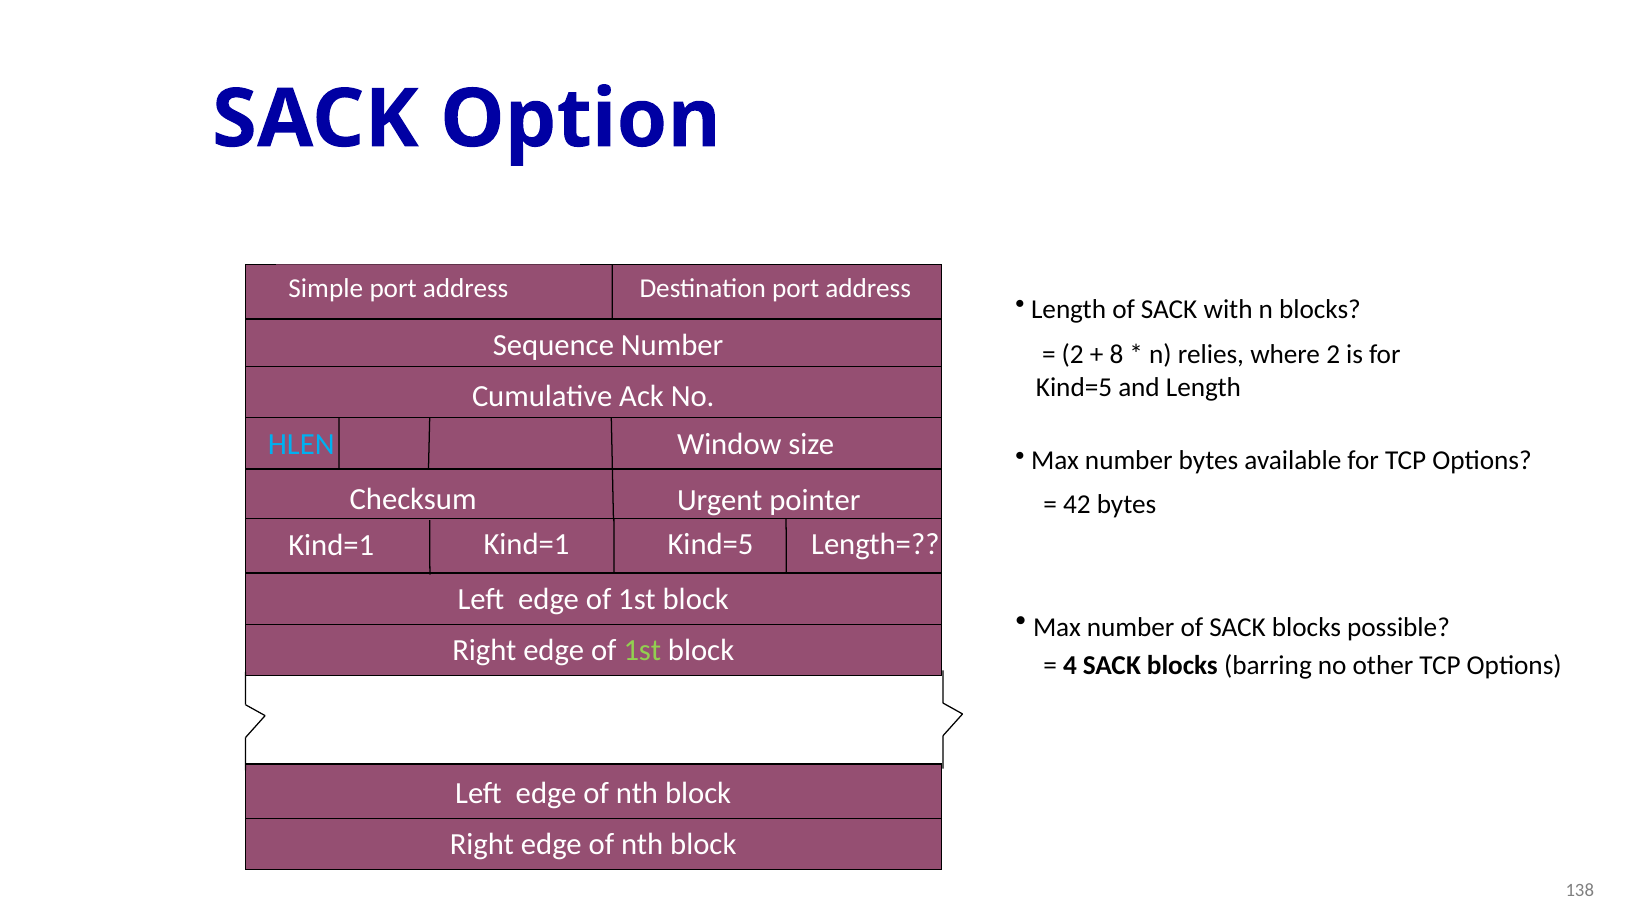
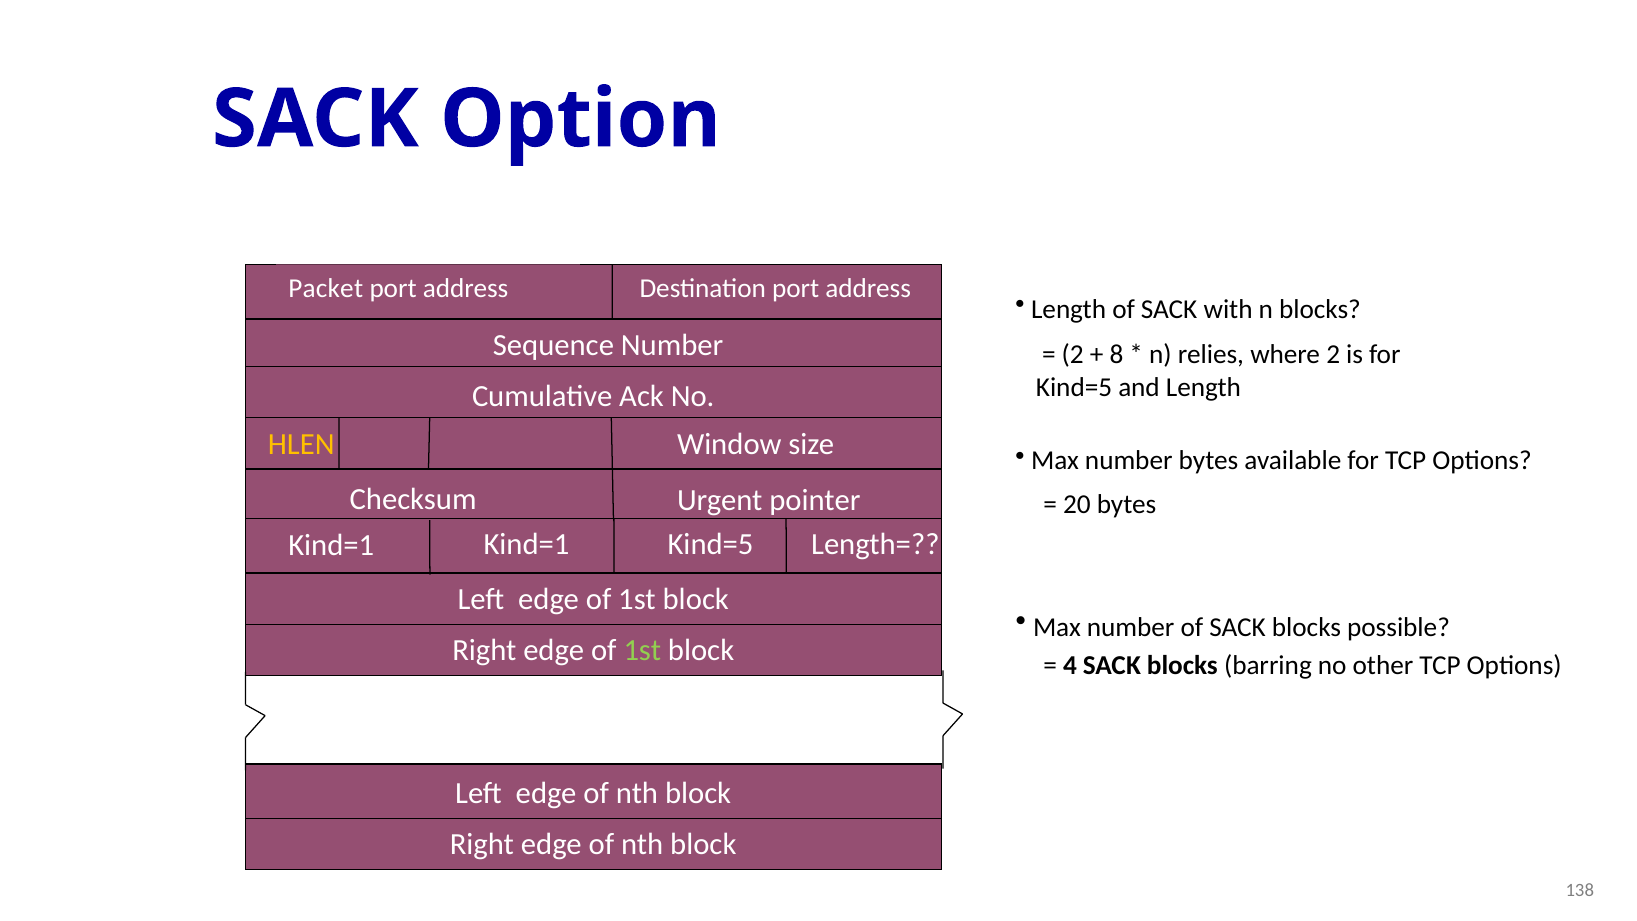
Simple: Simple -> Packet (326, 289)
HLEN colour: light blue -> yellow (301, 444)
42: 42 -> 20 (1077, 504)
